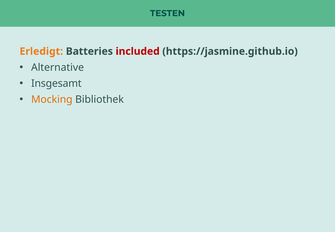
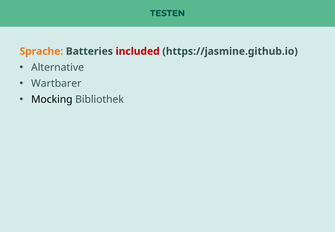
Erledigt: Erledigt -> Sprache (41, 51)
Insgesamt: Insgesamt -> Wartbarer (56, 83)
Mocking colour: orange -> black (52, 100)
